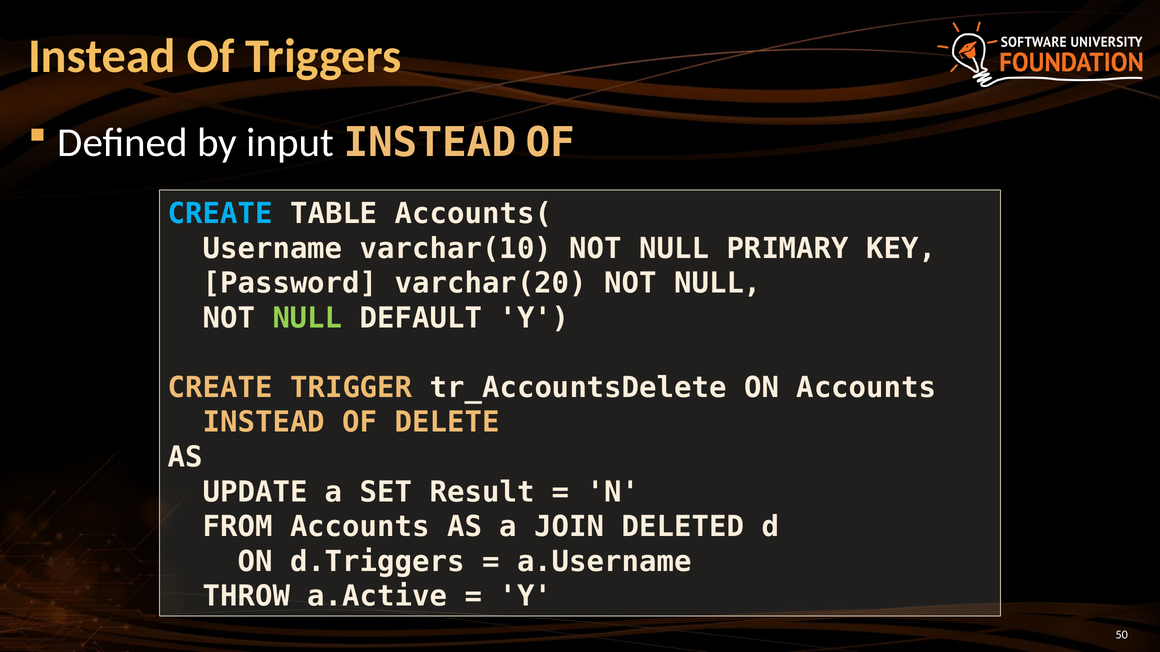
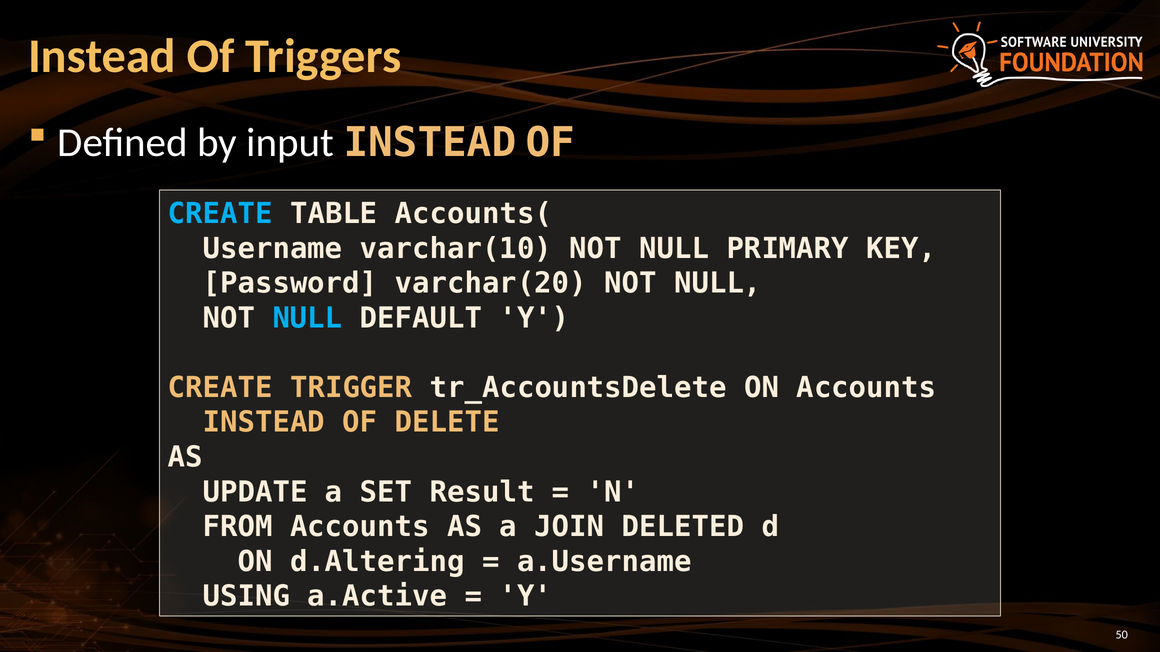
NULL colour: light green -> light blue (307, 318)
d.Triggers: d.Triggers -> d.Altering (377, 562)
THROW: THROW -> USING (246, 597)
